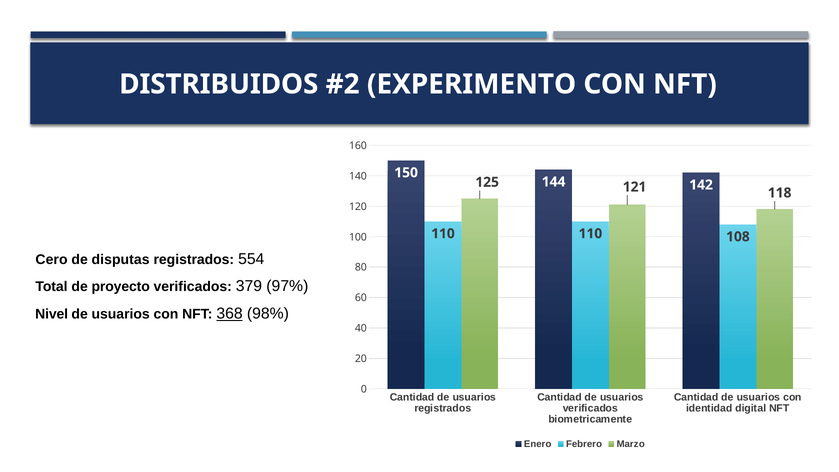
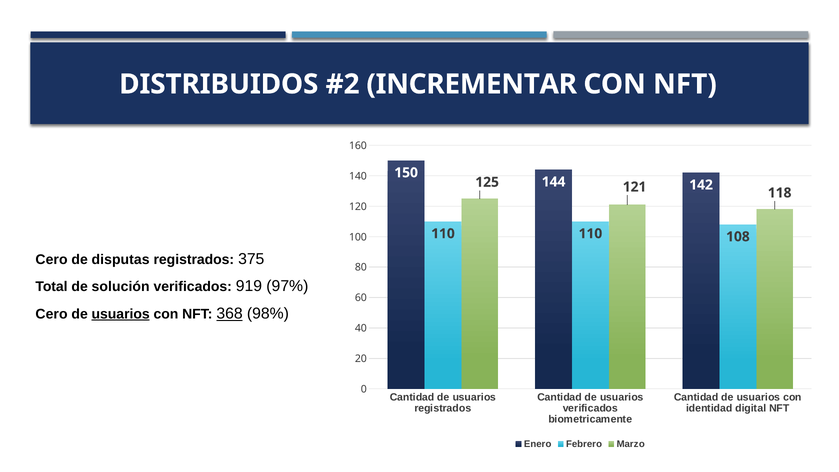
EXPERIMENTO: EXPERIMENTO -> INCREMENTAR (472, 84)
554: 554 -> 375 (251, 259)
proyecto: proyecto -> solución (121, 287)
379: 379 -> 919 (249, 286)
Nivel: Nivel -> Cero (51, 314)
usuarios underline: none -> present (121, 314)
